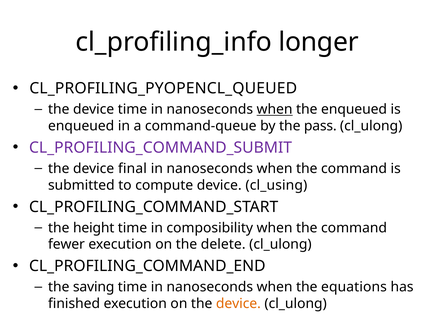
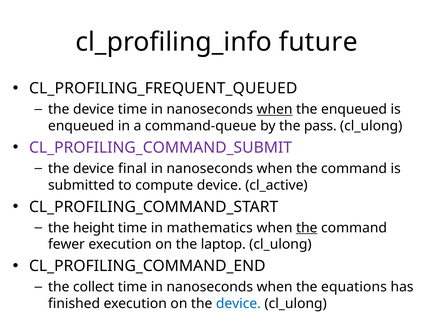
longer: longer -> future (318, 42)
CL_PROFILING_PYOPENCL_QUEUED: CL_PROFILING_PYOPENCL_QUEUED -> CL_PROFILING_FREQUENT_QUEUED (163, 89)
cl_using: cl_using -> cl_active (276, 185)
composibility: composibility -> mathematics (210, 228)
the underline: none -> present (307, 228)
delete: delete -> laptop (223, 245)
saving: saving -> collect (94, 287)
device colour: orange -> blue (238, 304)
